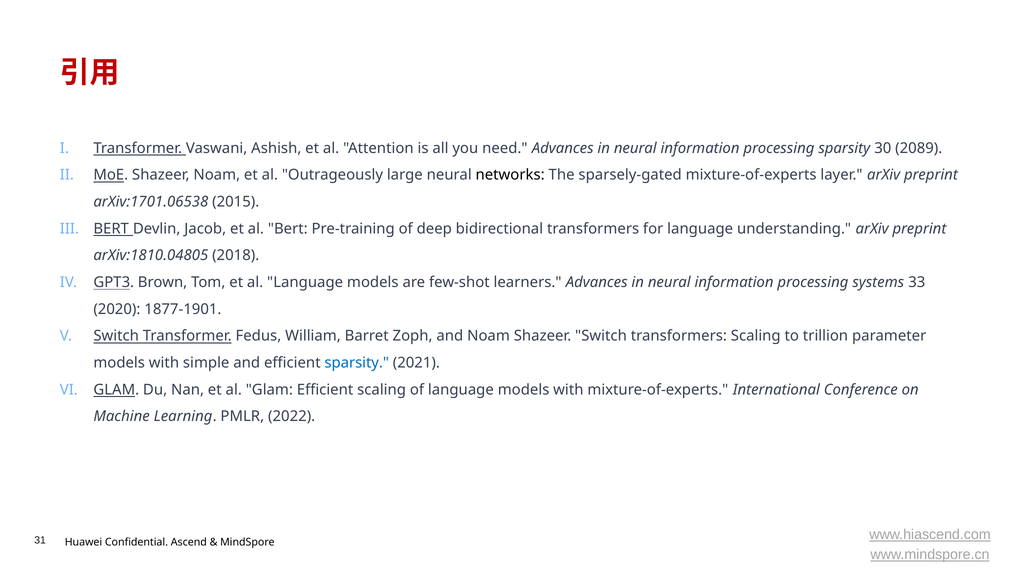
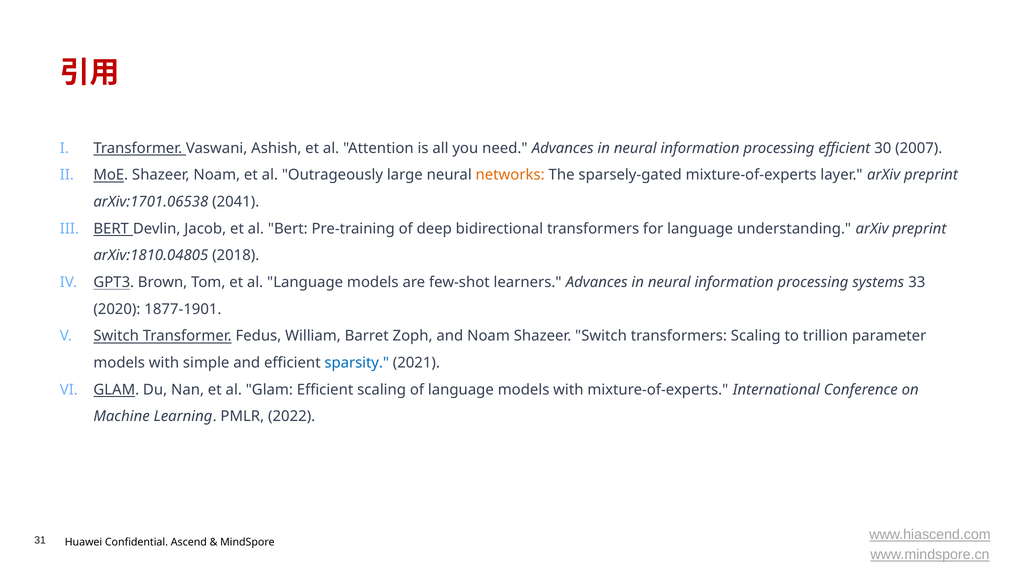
processing sparsity: sparsity -> efficient (844, 148)
2089: 2089 -> 2007 (919, 148)
networks colour: black -> orange (510, 175)
2015: 2015 -> 2041 (236, 202)
